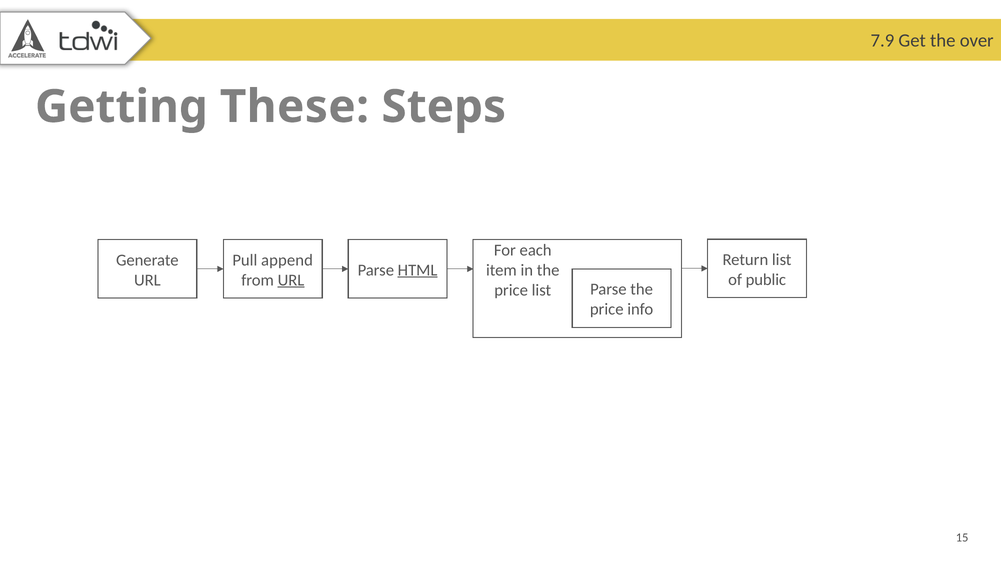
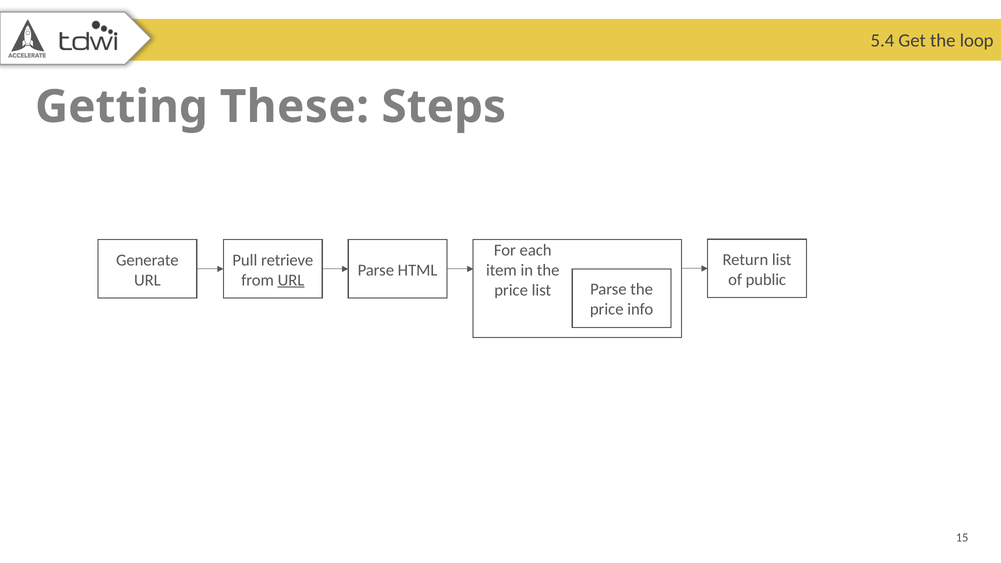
7.9: 7.9 -> 5.4 (882, 41)
over: over -> loop (977, 41)
append: append -> retrieve (287, 260)
HTML underline: present -> none (418, 270)
